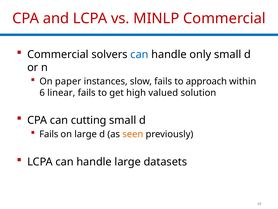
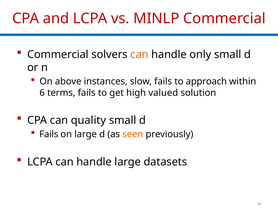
can colour: blue -> orange (139, 54)
paper: paper -> above (68, 81)
linear: linear -> terms (61, 93)
cutting: cutting -> quality (89, 120)
